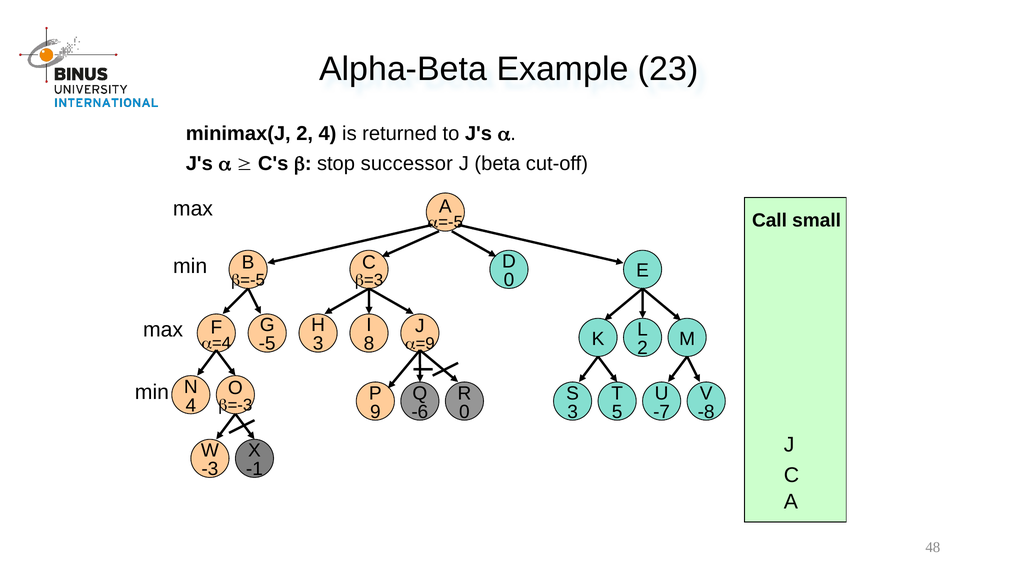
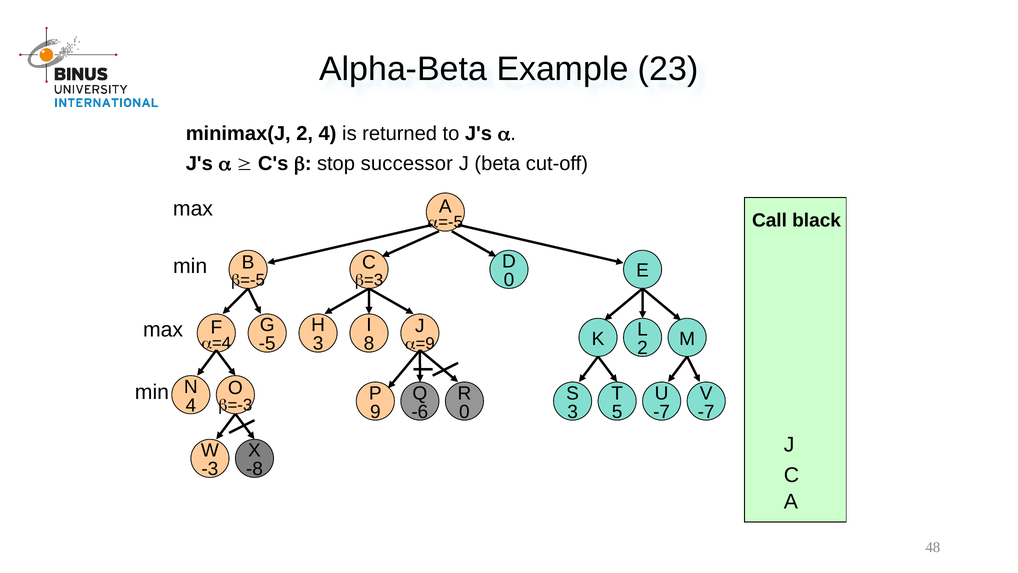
small: small -> black (817, 220)
-8: -8 -> -7 (706, 411)
-1: -1 -> -8 (254, 469)
